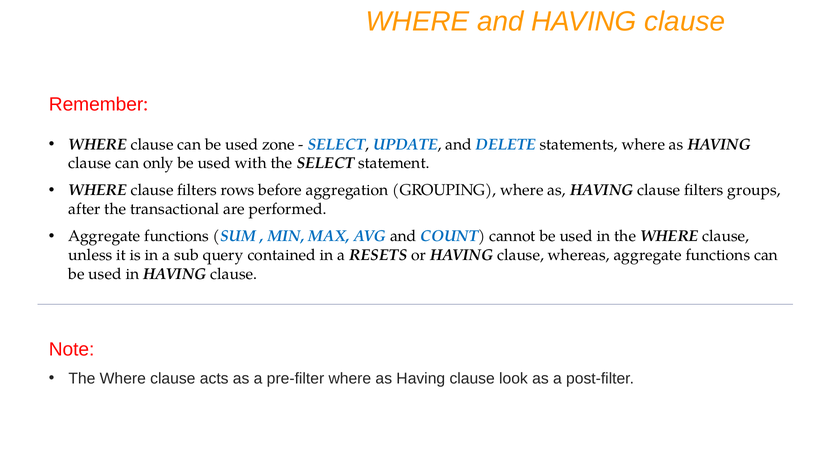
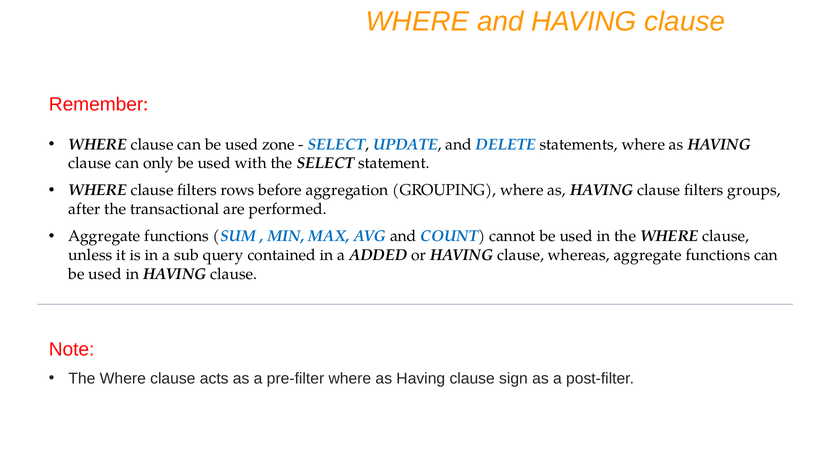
RESETS: RESETS -> ADDED (378, 255)
look: look -> sign (513, 379)
